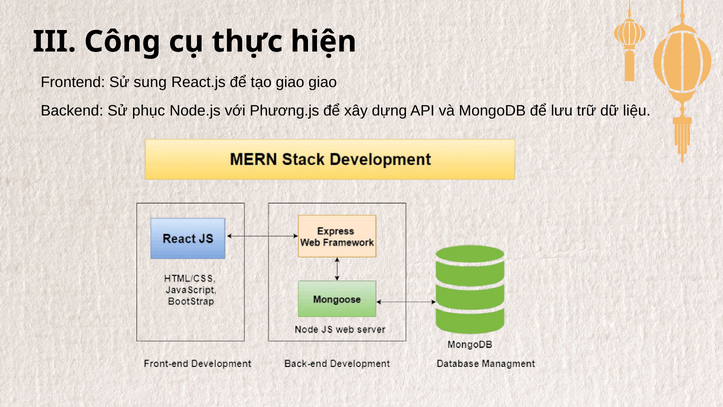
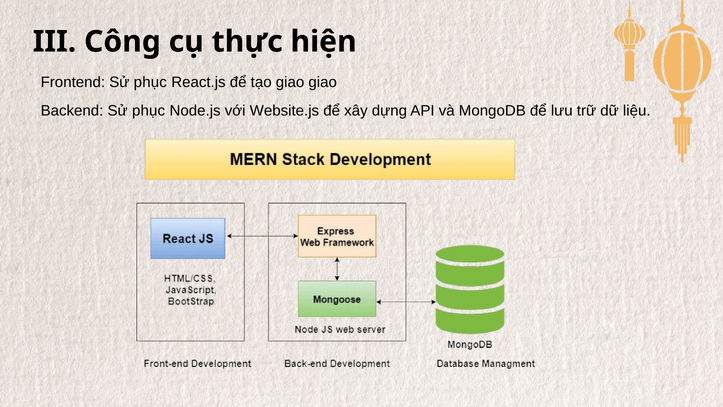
Frontend Sử sung: sung -> phục (150, 82)
Phương.js: Phương.js -> Website.js (284, 111)
